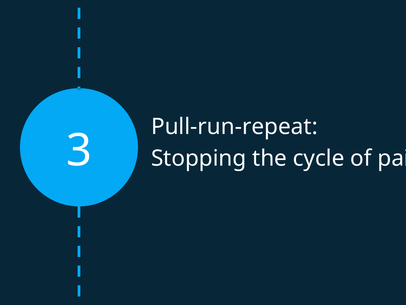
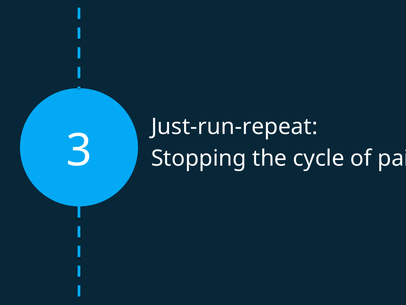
Pull-run-repeat: Pull-run-repeat -> Just-run-repeat (234, 127)
